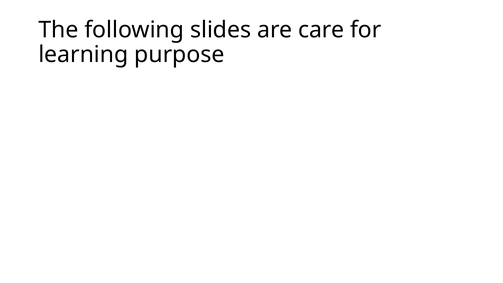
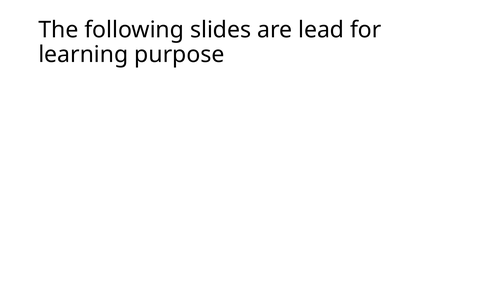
care: care -> lead (321, 30)
